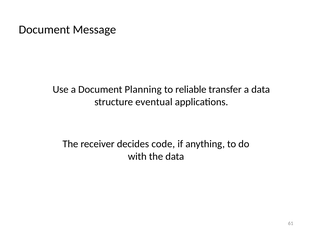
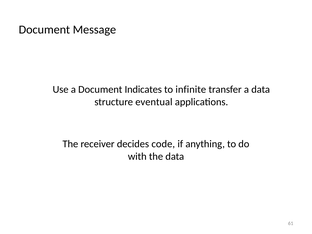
Planning: Planning -> Indicates (143, 90)
reliable: reliable -> infinite (191, 90)
